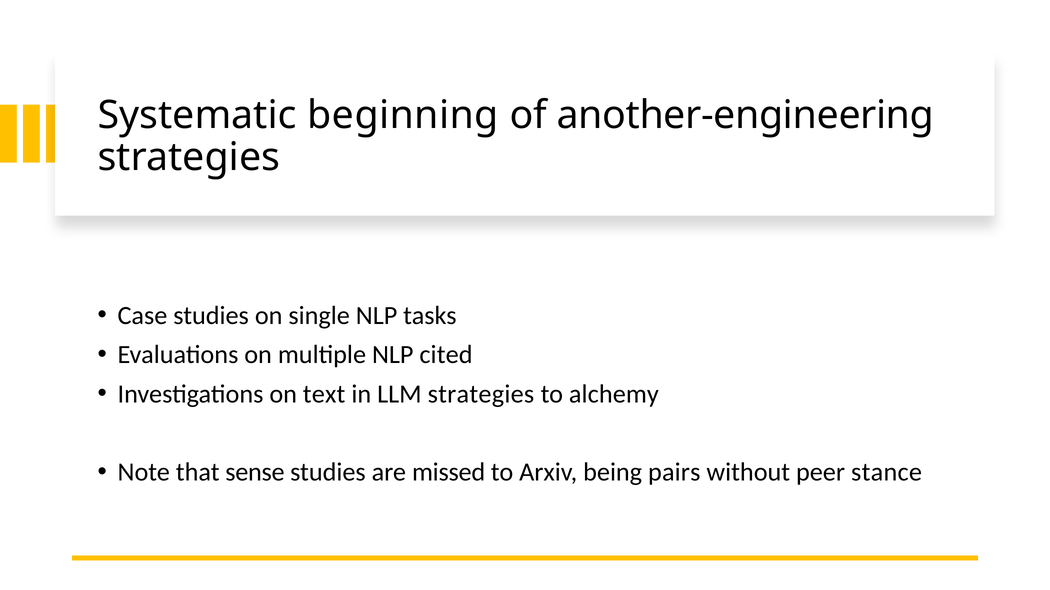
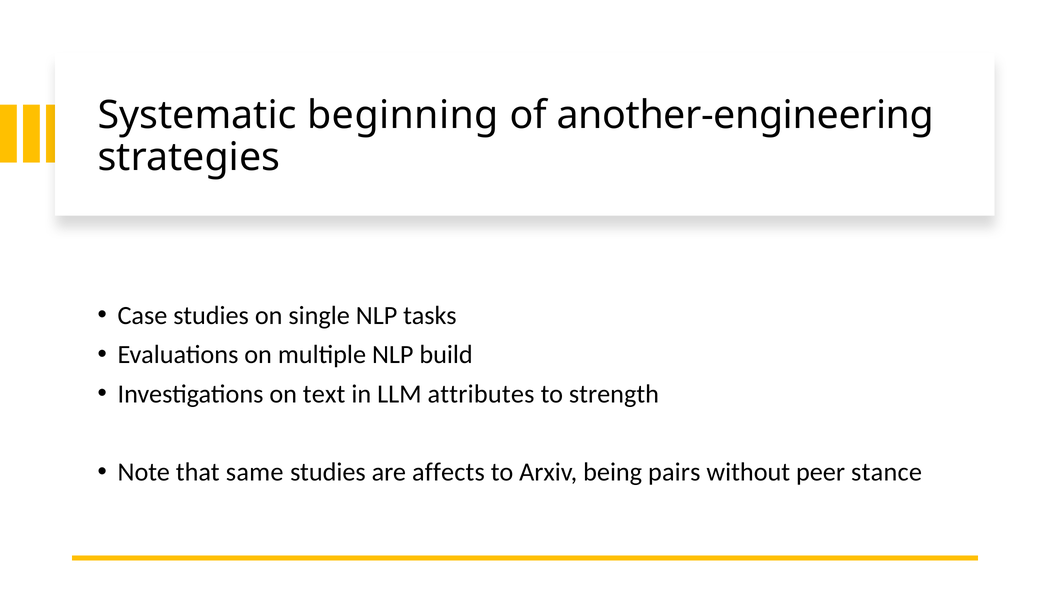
cited: cited -> build (446, 355)
LLM strategies: strategies -> attributes (481, 394)
alchemy: alchemy -> strength (614, 394)
sense: sense -> same (255, 473)
missed: missed -> affects (448, 473)
